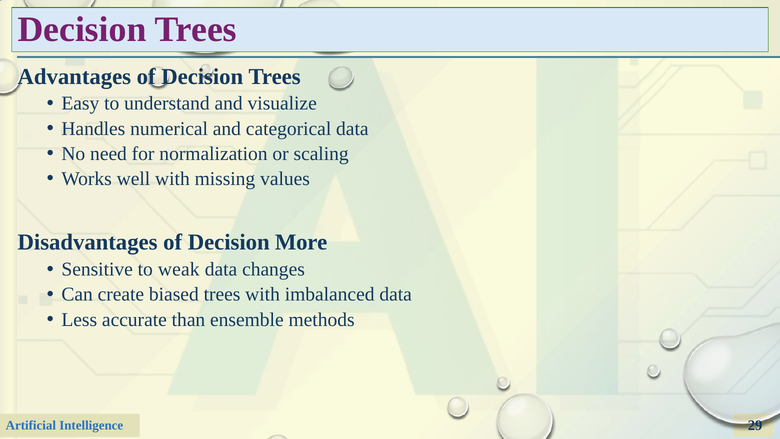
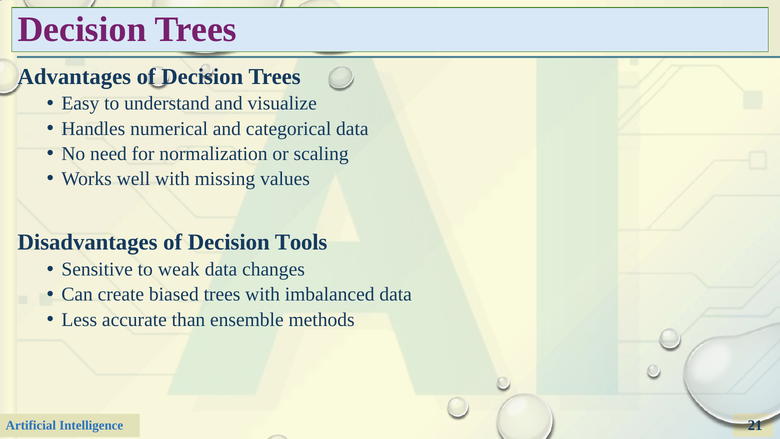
More: More -> Tools (301, 242)
29: 29 -> 21 (755, 425)
